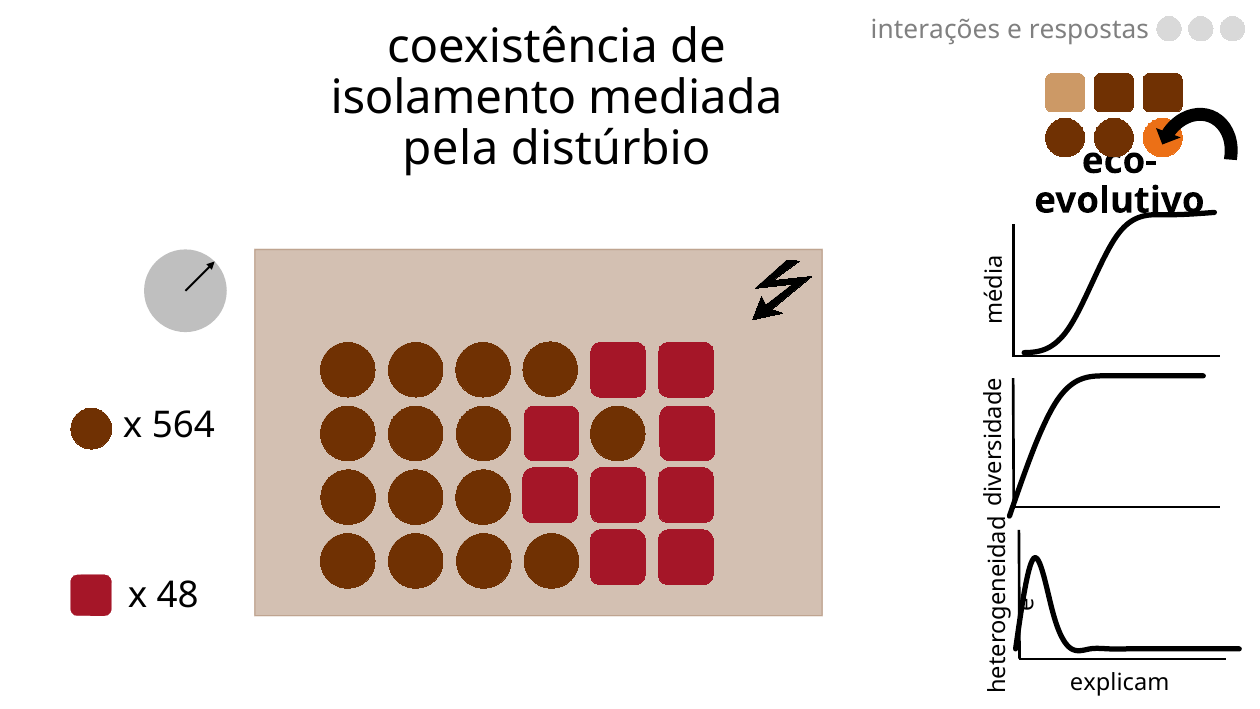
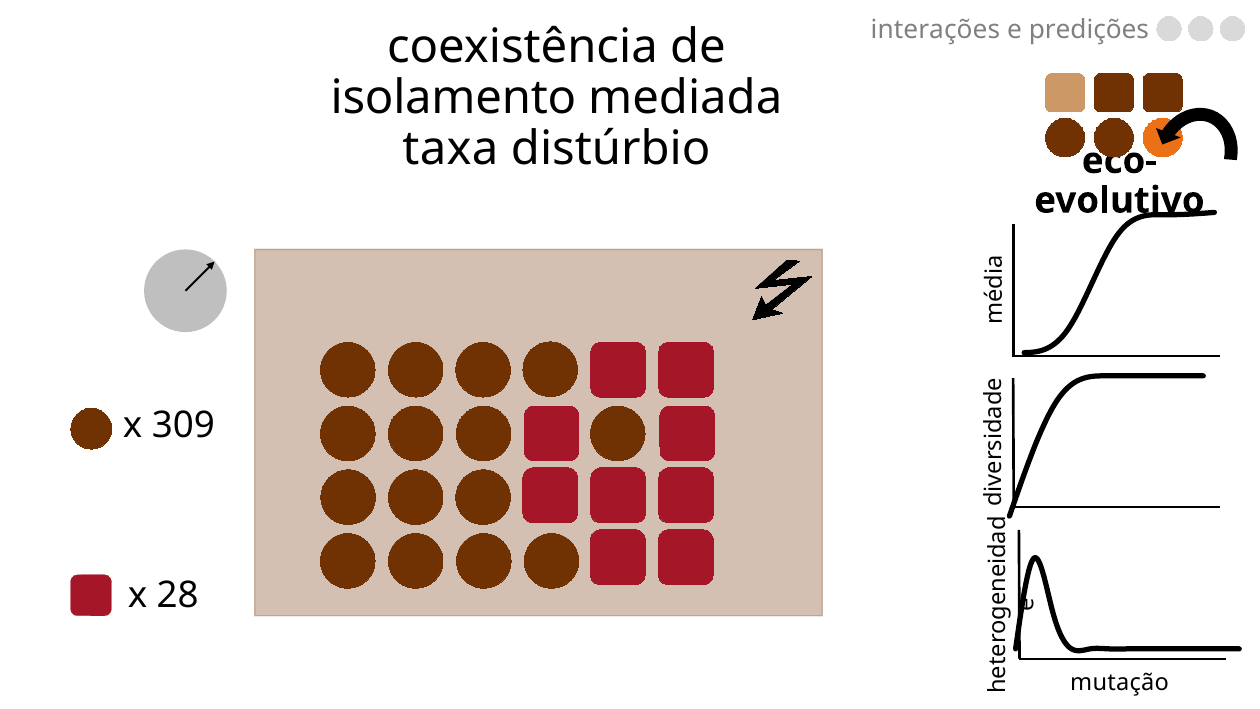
respostas: respostas -> predições (1089, 30)
pela: pela -> taxa (450, 149)
564: 564 -> 309 (183, 425)
48: 48 -> 28 (178, 595)
explicam: explicam -> mutação (1120, 682)
